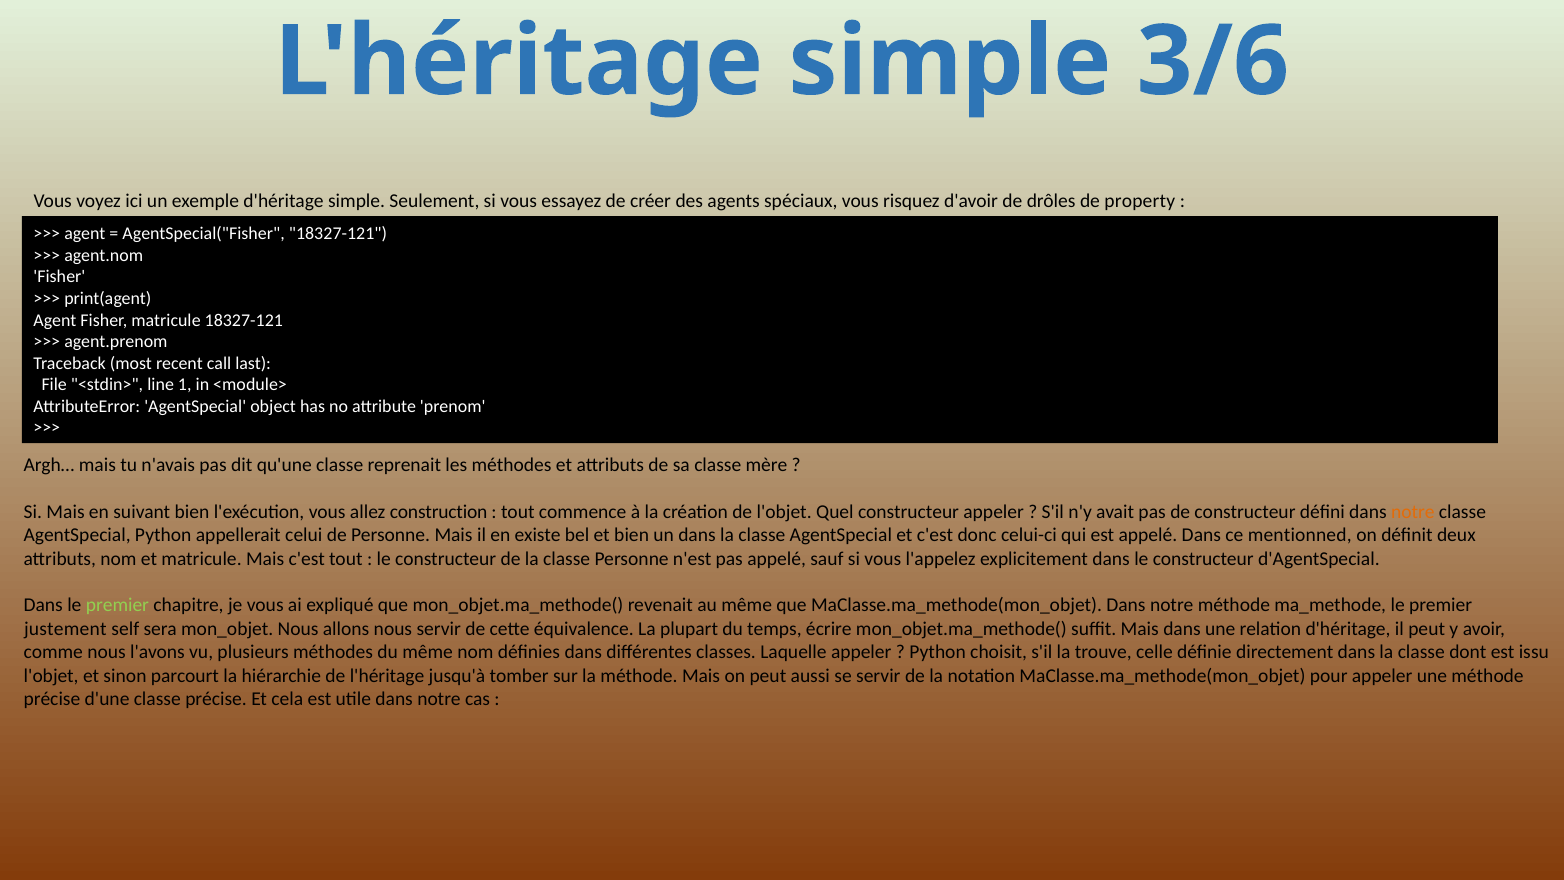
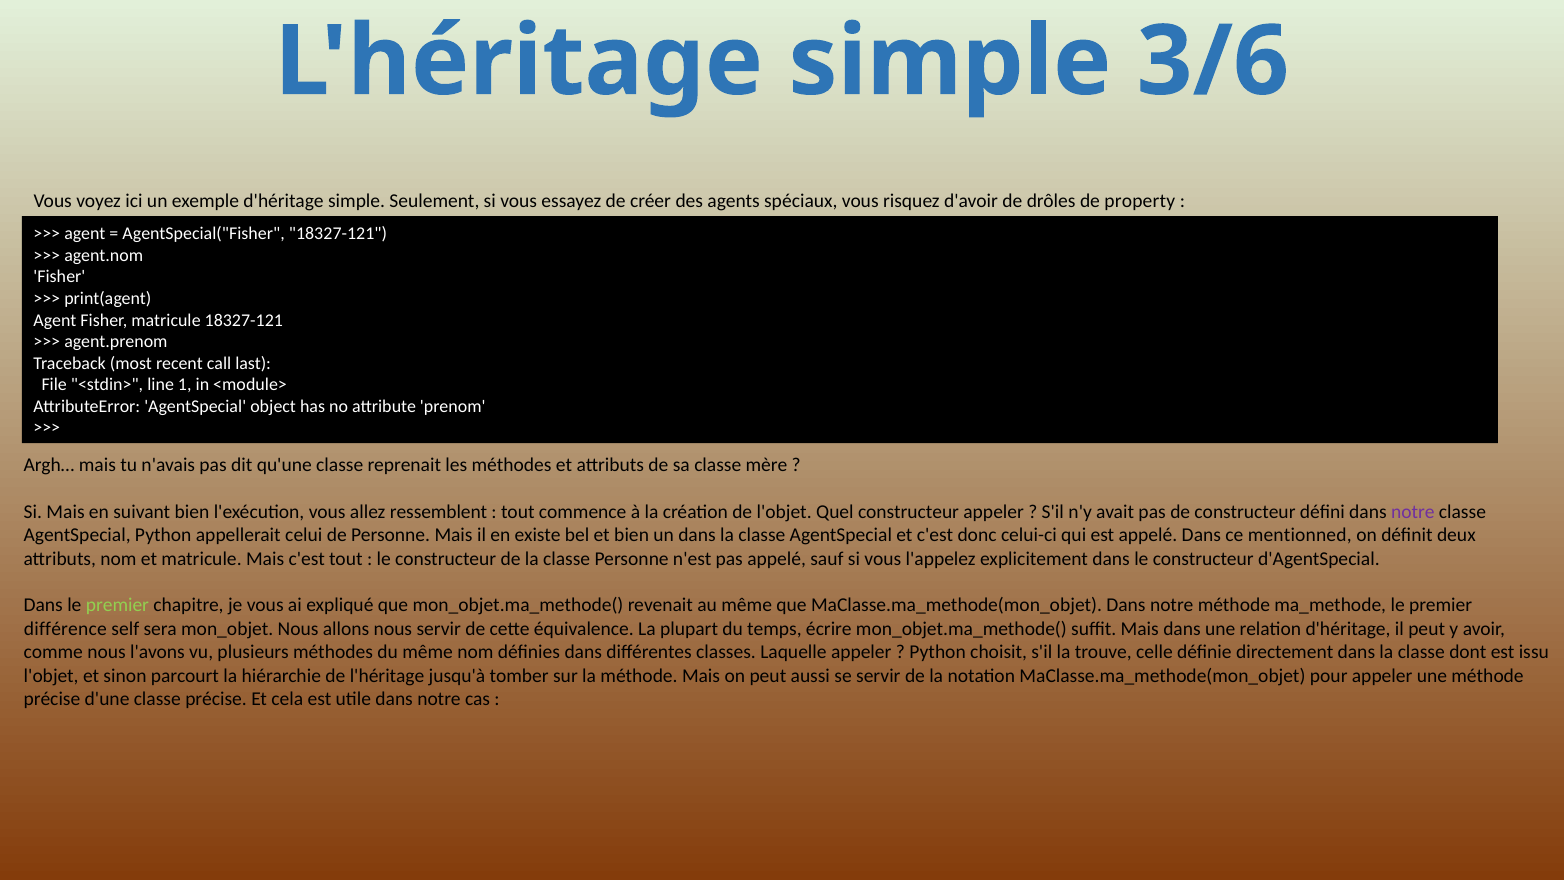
construction: construction -> ressemblent (439, 511)
notre colour: orange -> purple (1413, 511)
justement: justement -> différence (65, 629)
